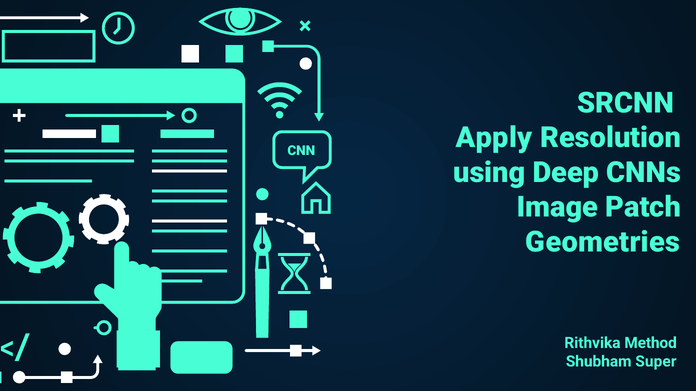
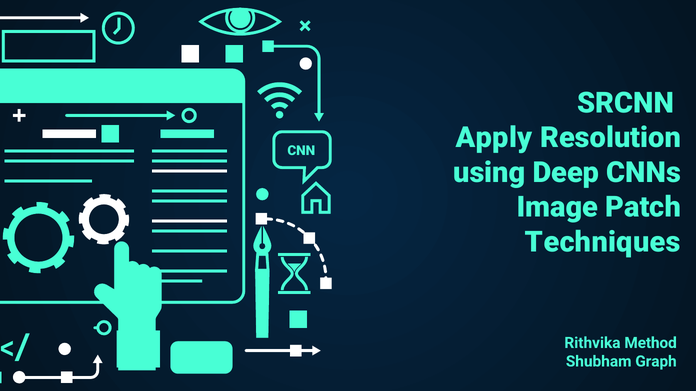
Geometries: Geometries -> Techniques (603, 242)
Super: Super -> Graph (656, 362)
